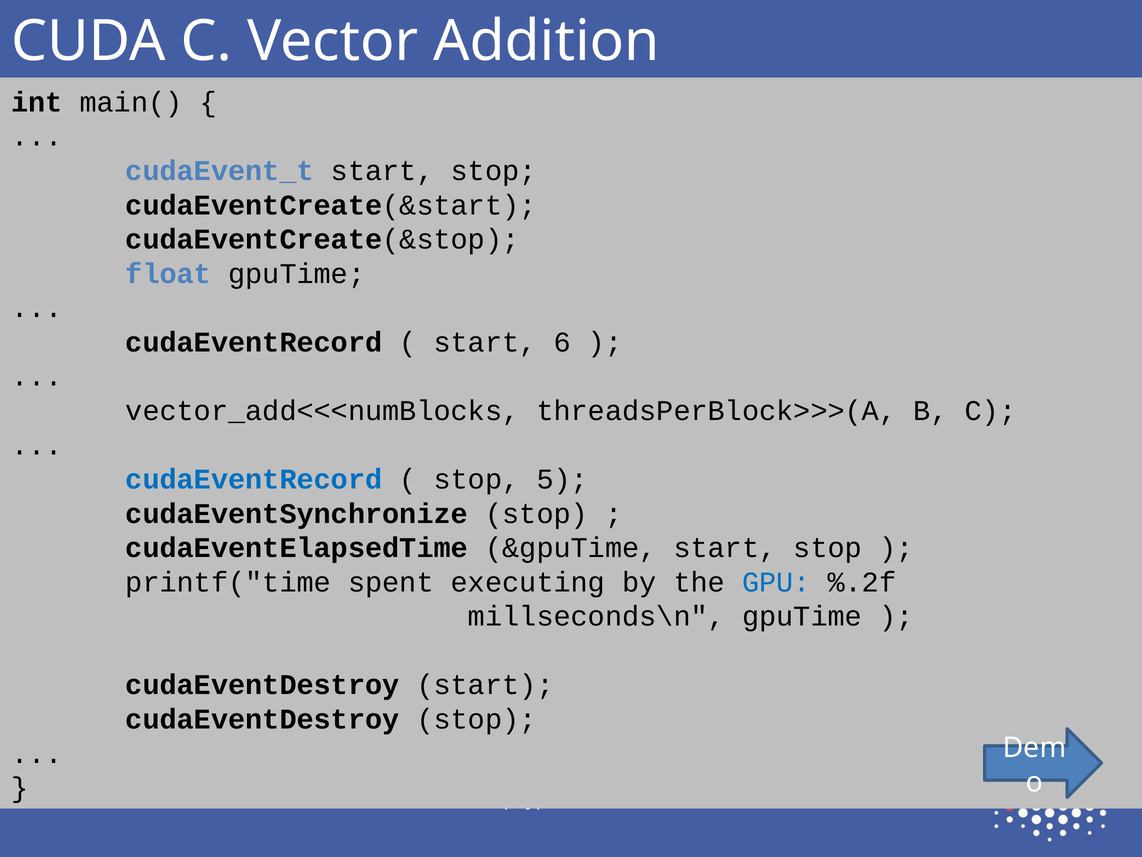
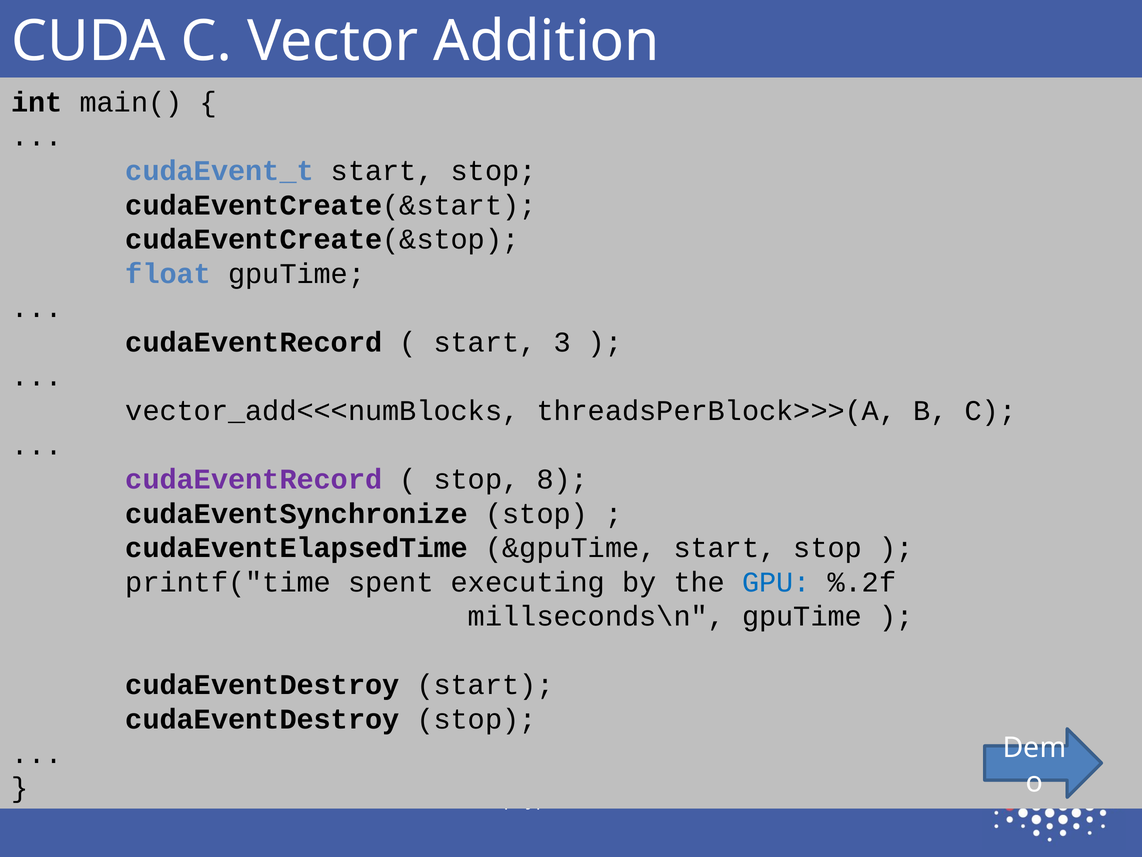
6: 6 -> 3 (562, 342)
cudaEventRecord colour: blue -> purple (254, 479)
5: 5 -> 8 (562, 479)
